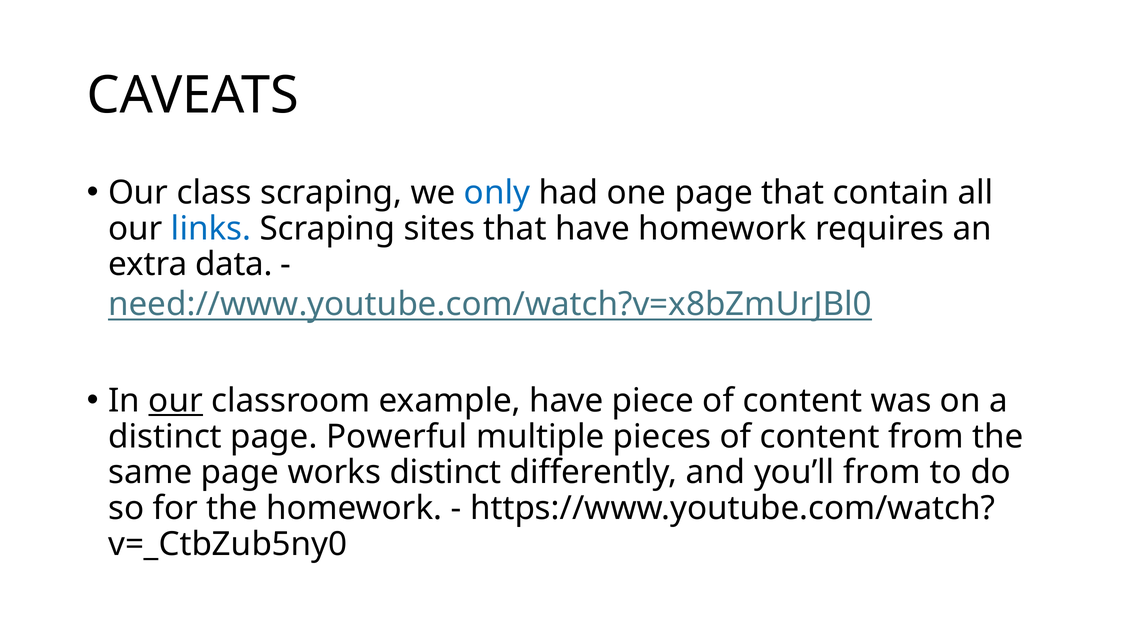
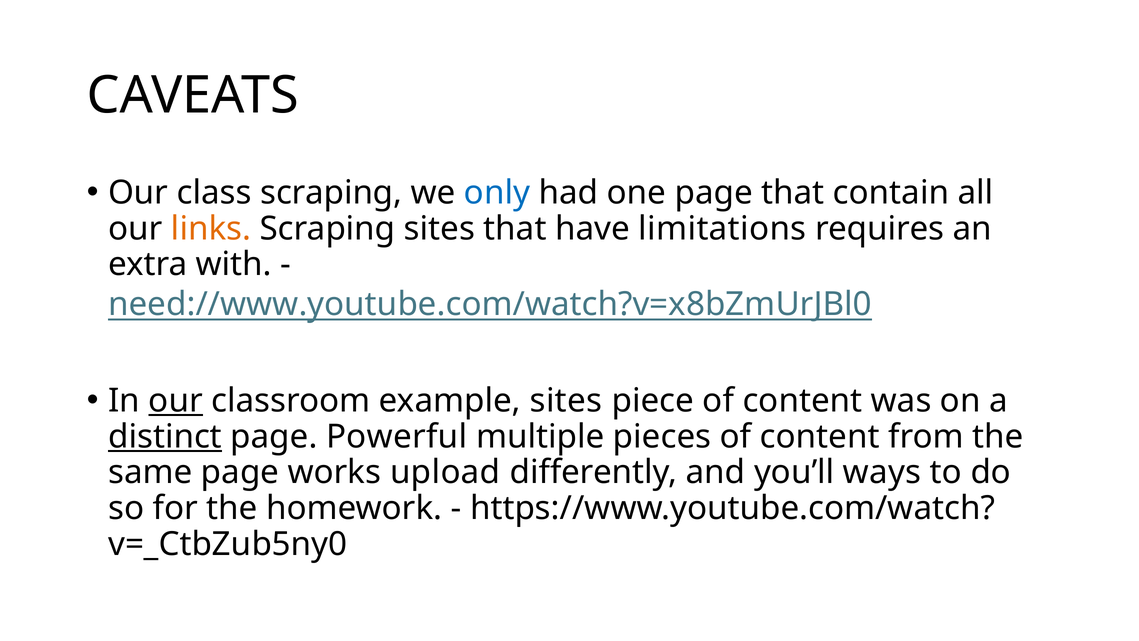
links colour: blue -> orange (211, 228)
have homework: homework -> limitations (722, 228)
data: data -> with (234, 264)
example have: have -> sites (566, 400)
distinct underline: none -> present (165, 436)
works distinct: distinct -> upload (445, 472)
you’ll from: from -> ways (882, 472)
